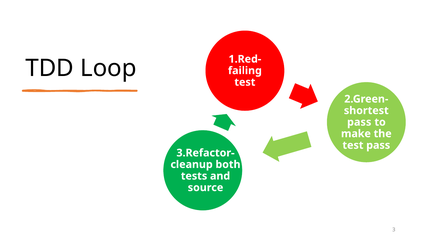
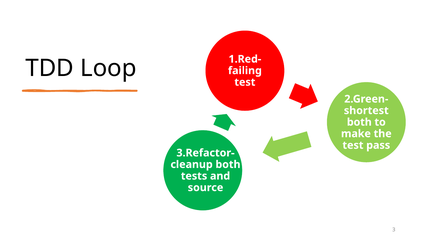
pass: pass -> both (359, 122)
